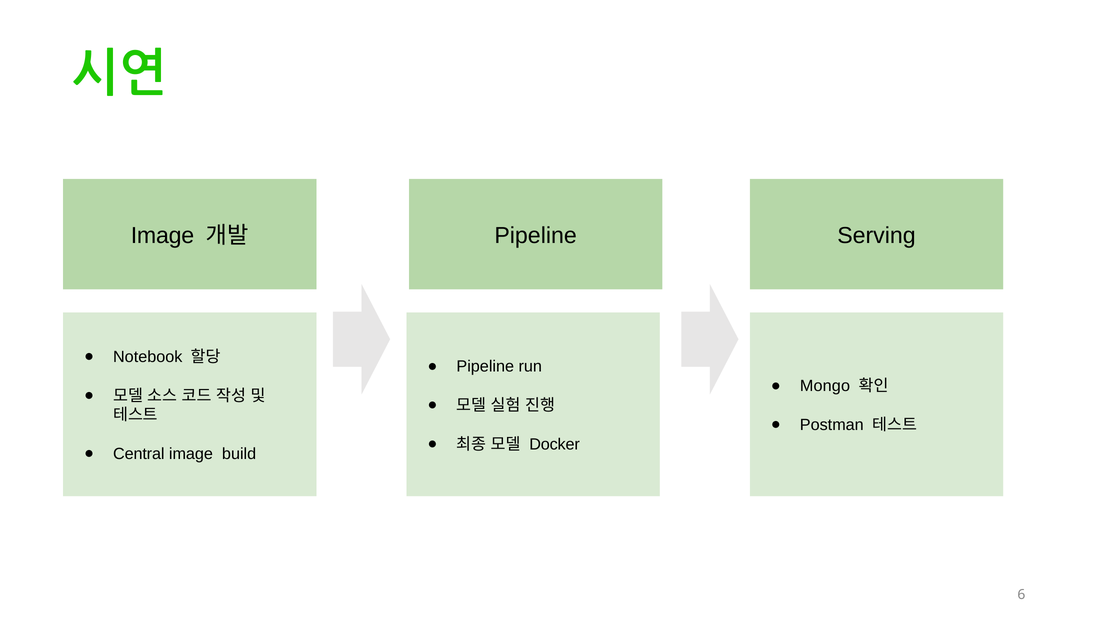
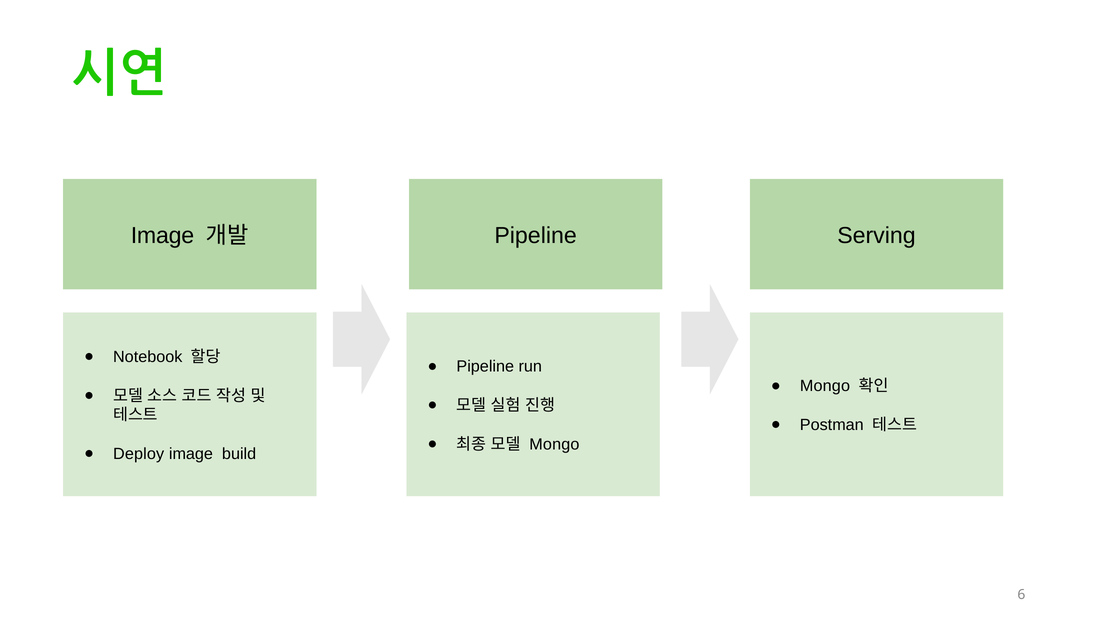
Docker: Docker -> Mongo (554, 445)
Central: Central -> Deploy (139, 454)
